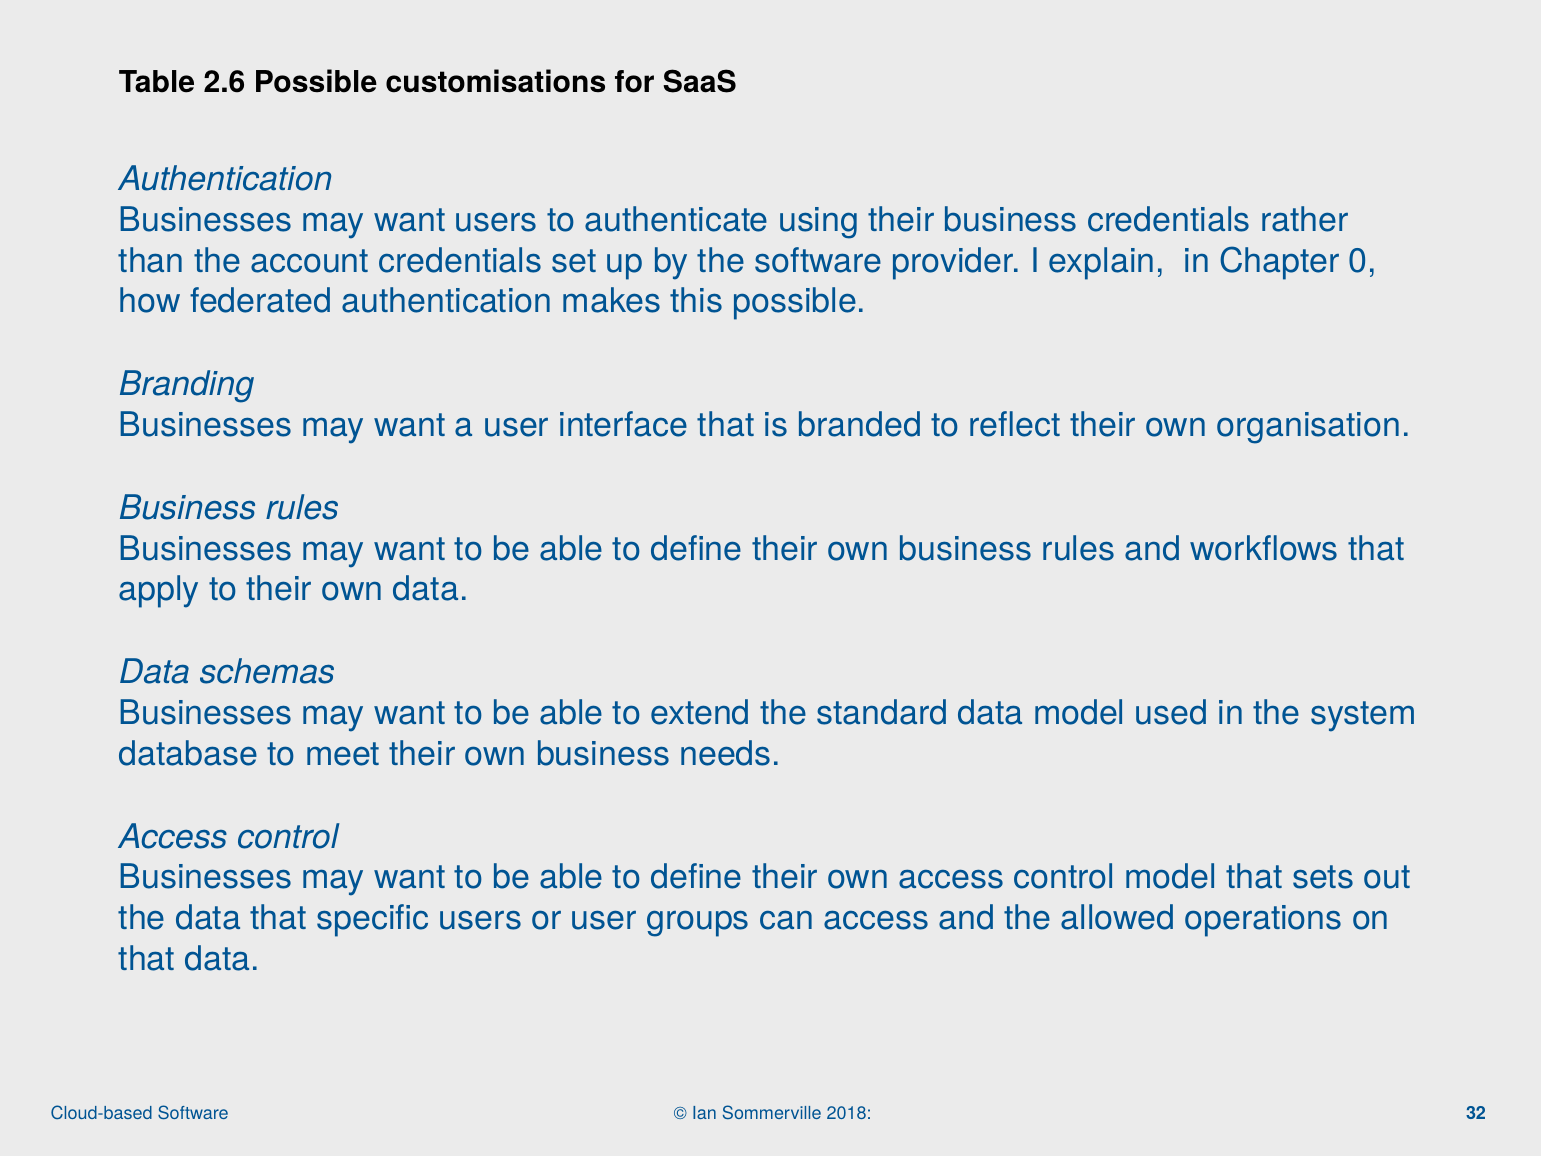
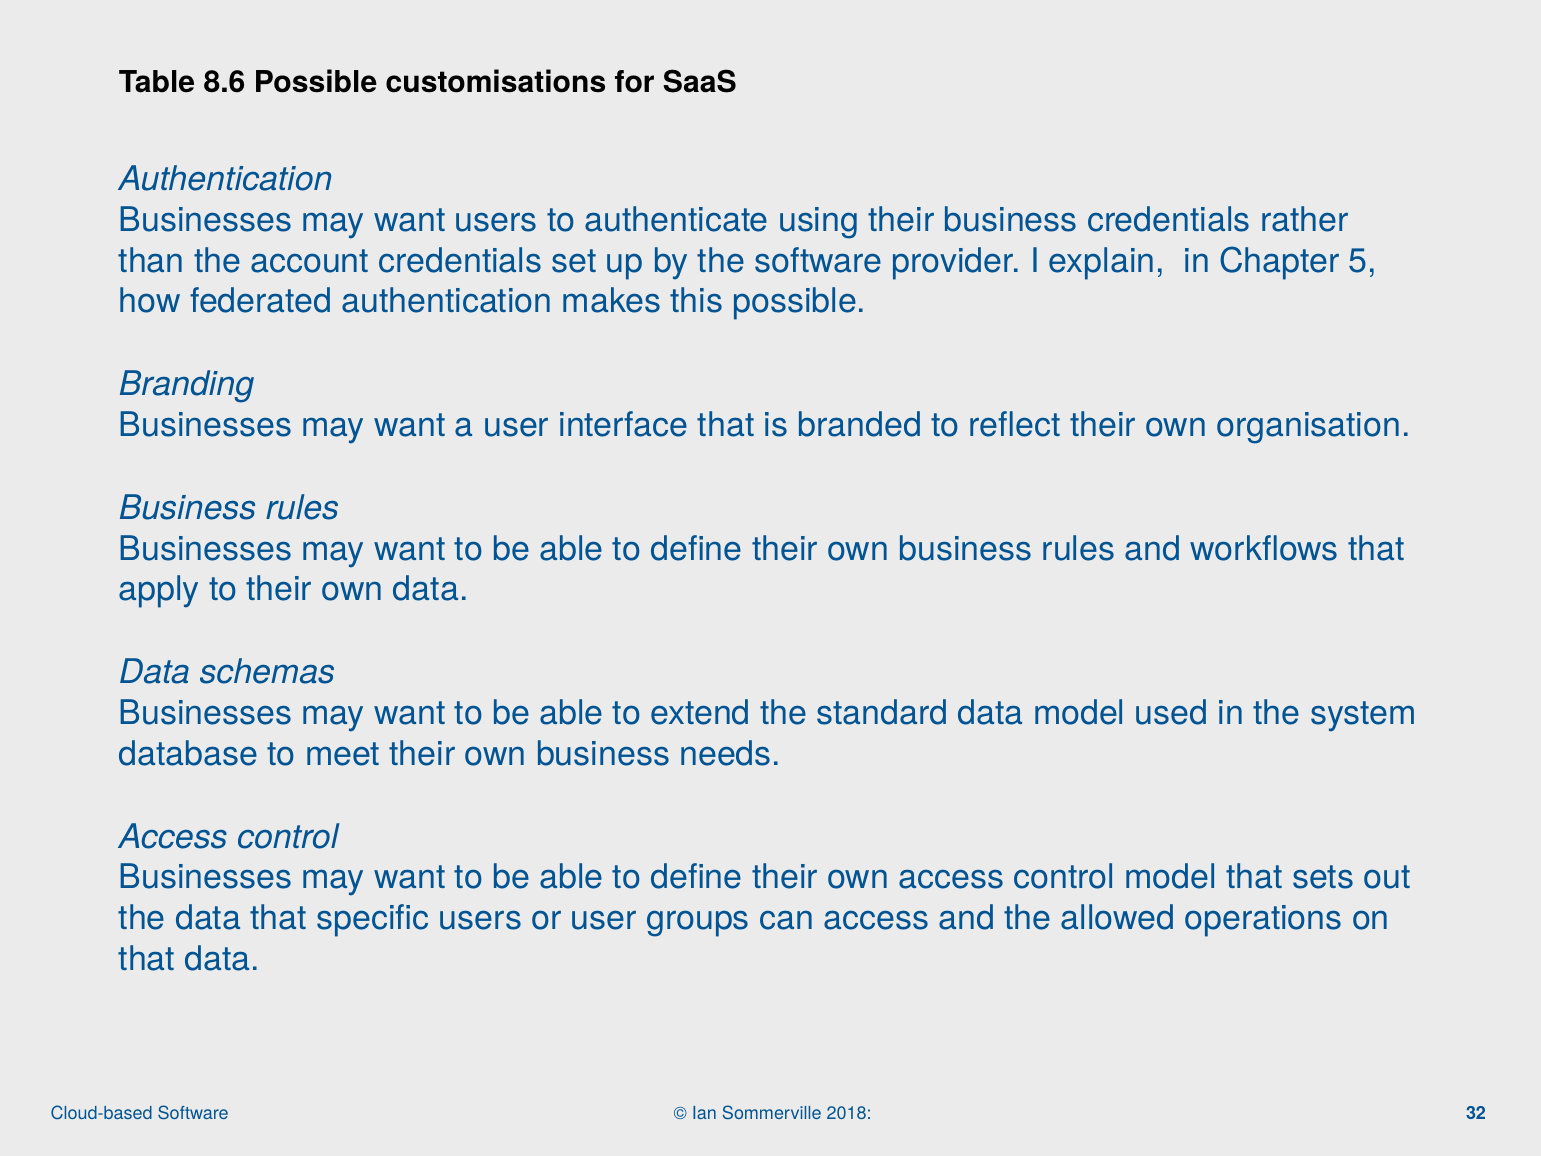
2.6: 2.6 -> 8.6 (225, 83)
0: 0 -> 5 (1363, 261)
